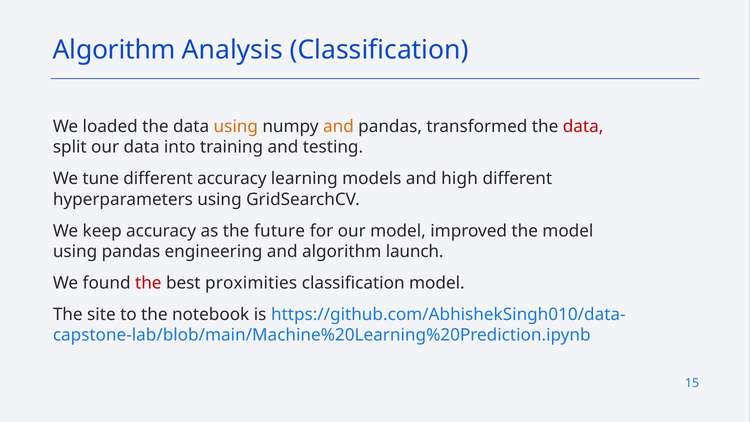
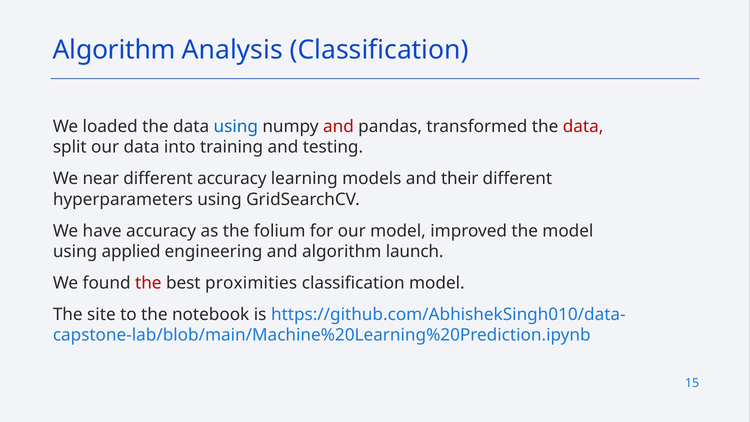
using colour: orange -> blue (236, 127)
and colour: orange -> red (338, 127)
tune: tune -> near (101, 179)
high: high -> their (460, 179)
keep: keep -> have (102, 231)
future: future -> folium (280, 231)
using pandas: pandas -> applied (131, 251)
